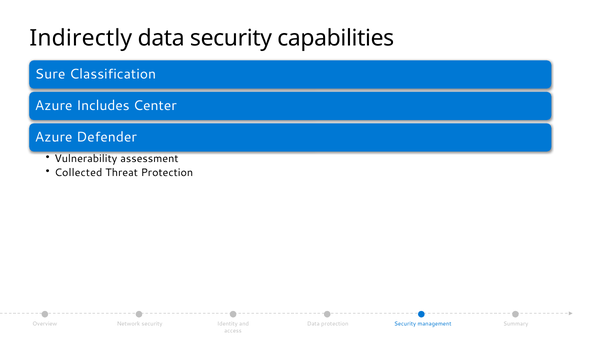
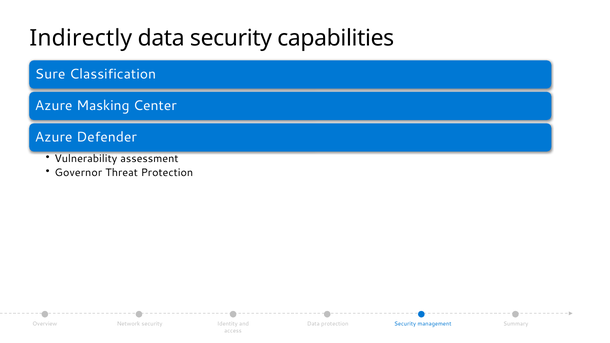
Includes: Includes -> Masking (103, 106)
Collected: Collected -> Governor (78, 173)
